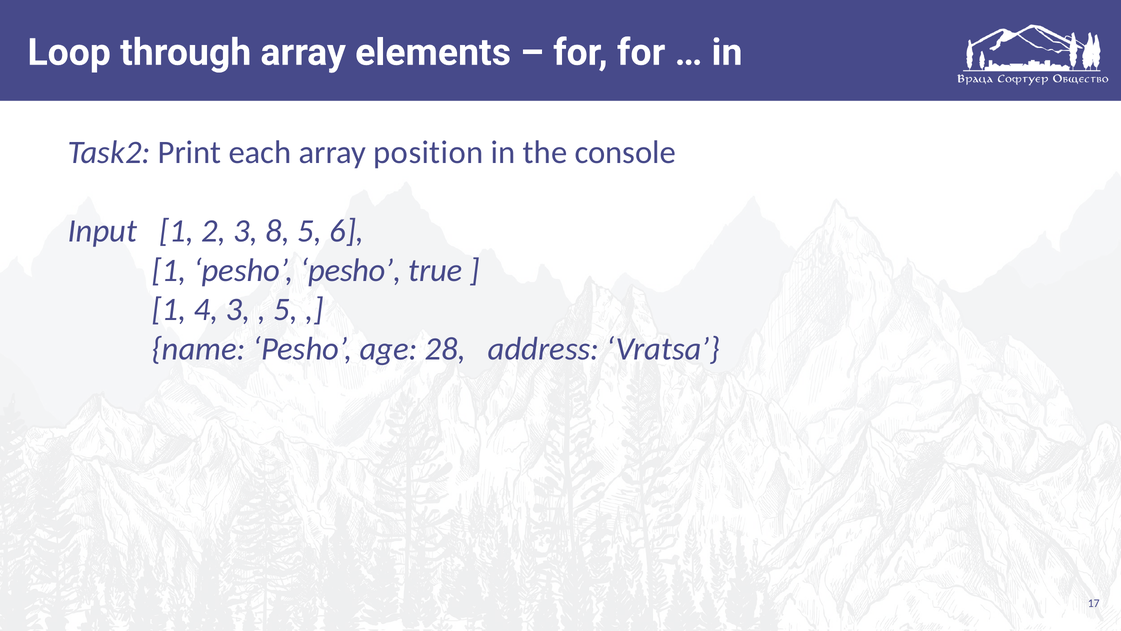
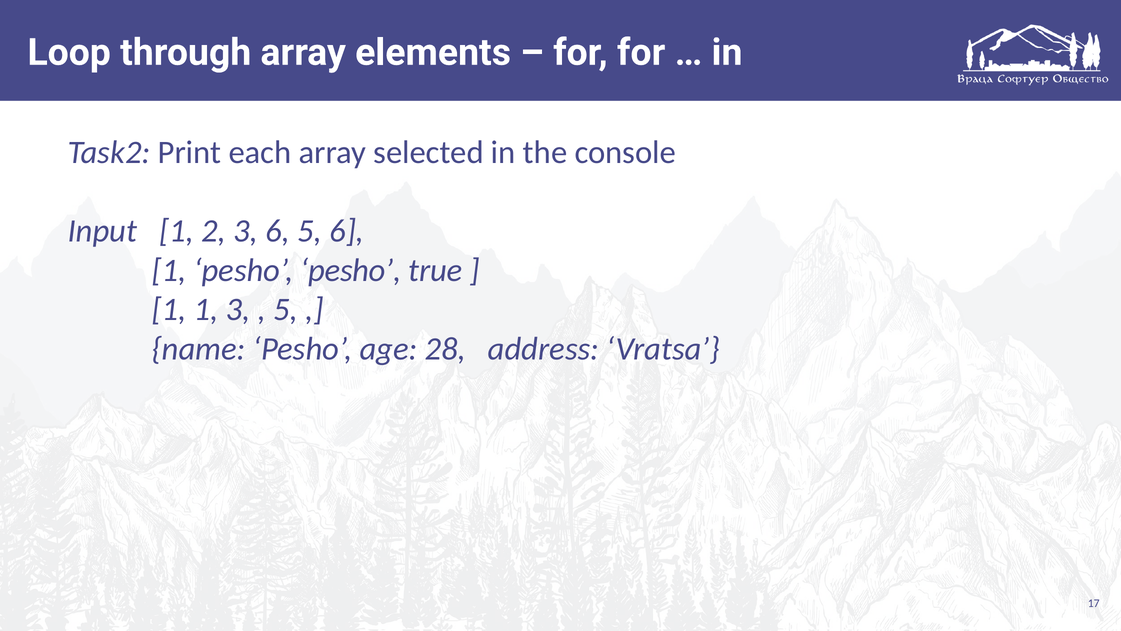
position: position -> selected (429, 152)
3 8: 8 -> 6 (278, 231)
1 4: 4 -> 1 (206, 309)
